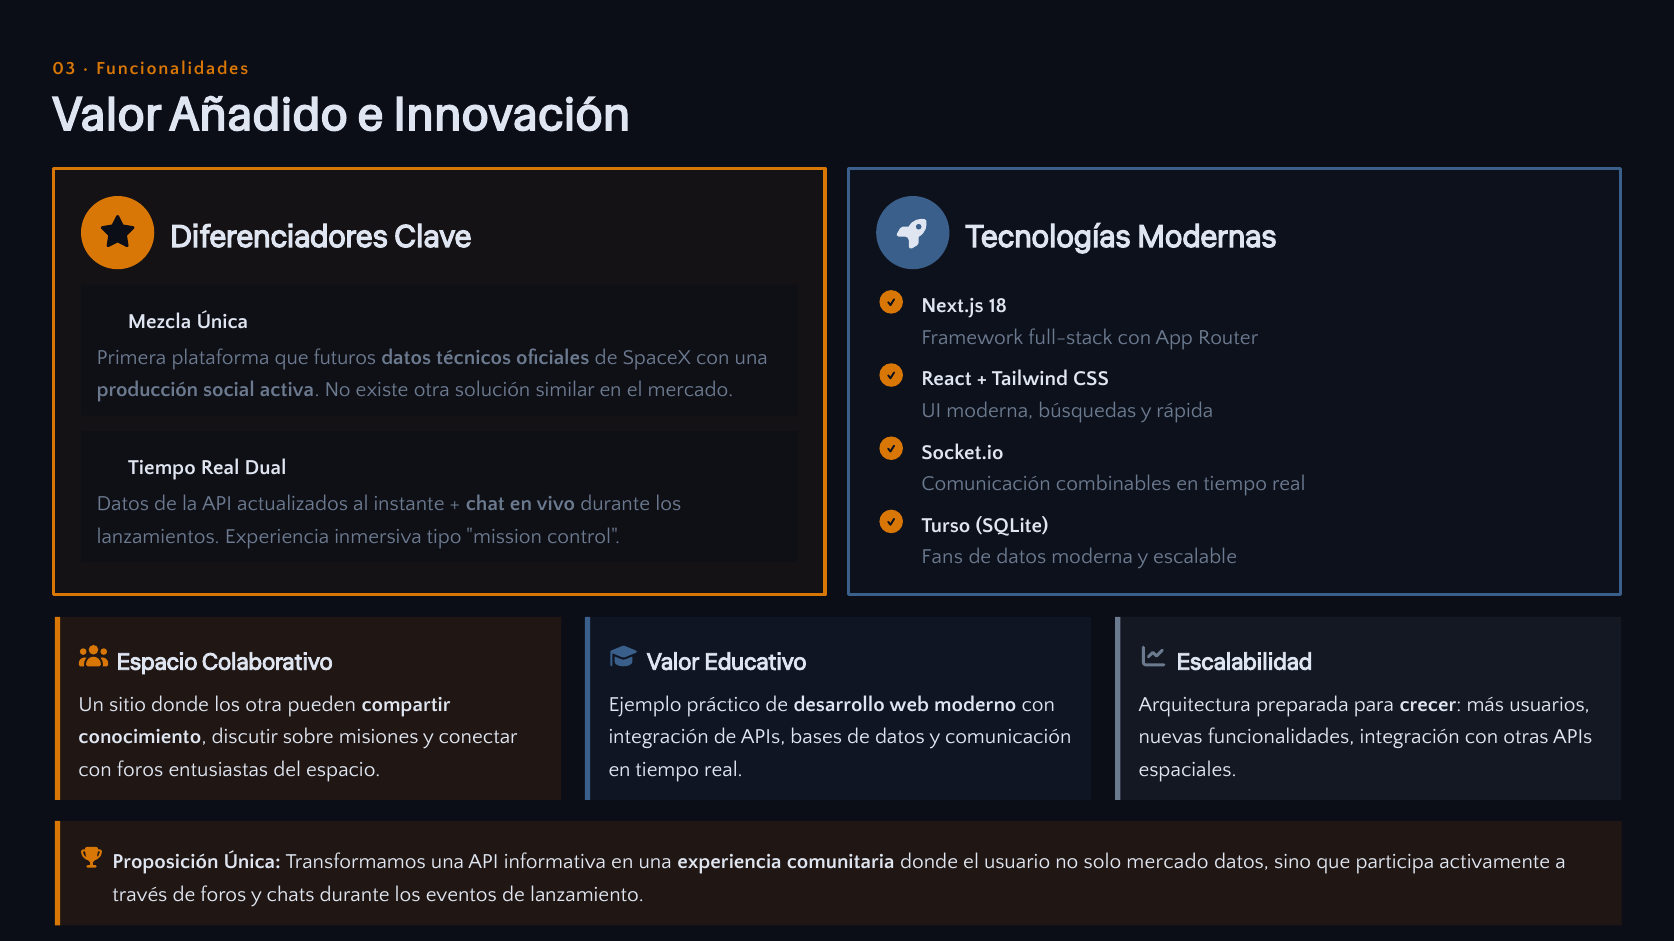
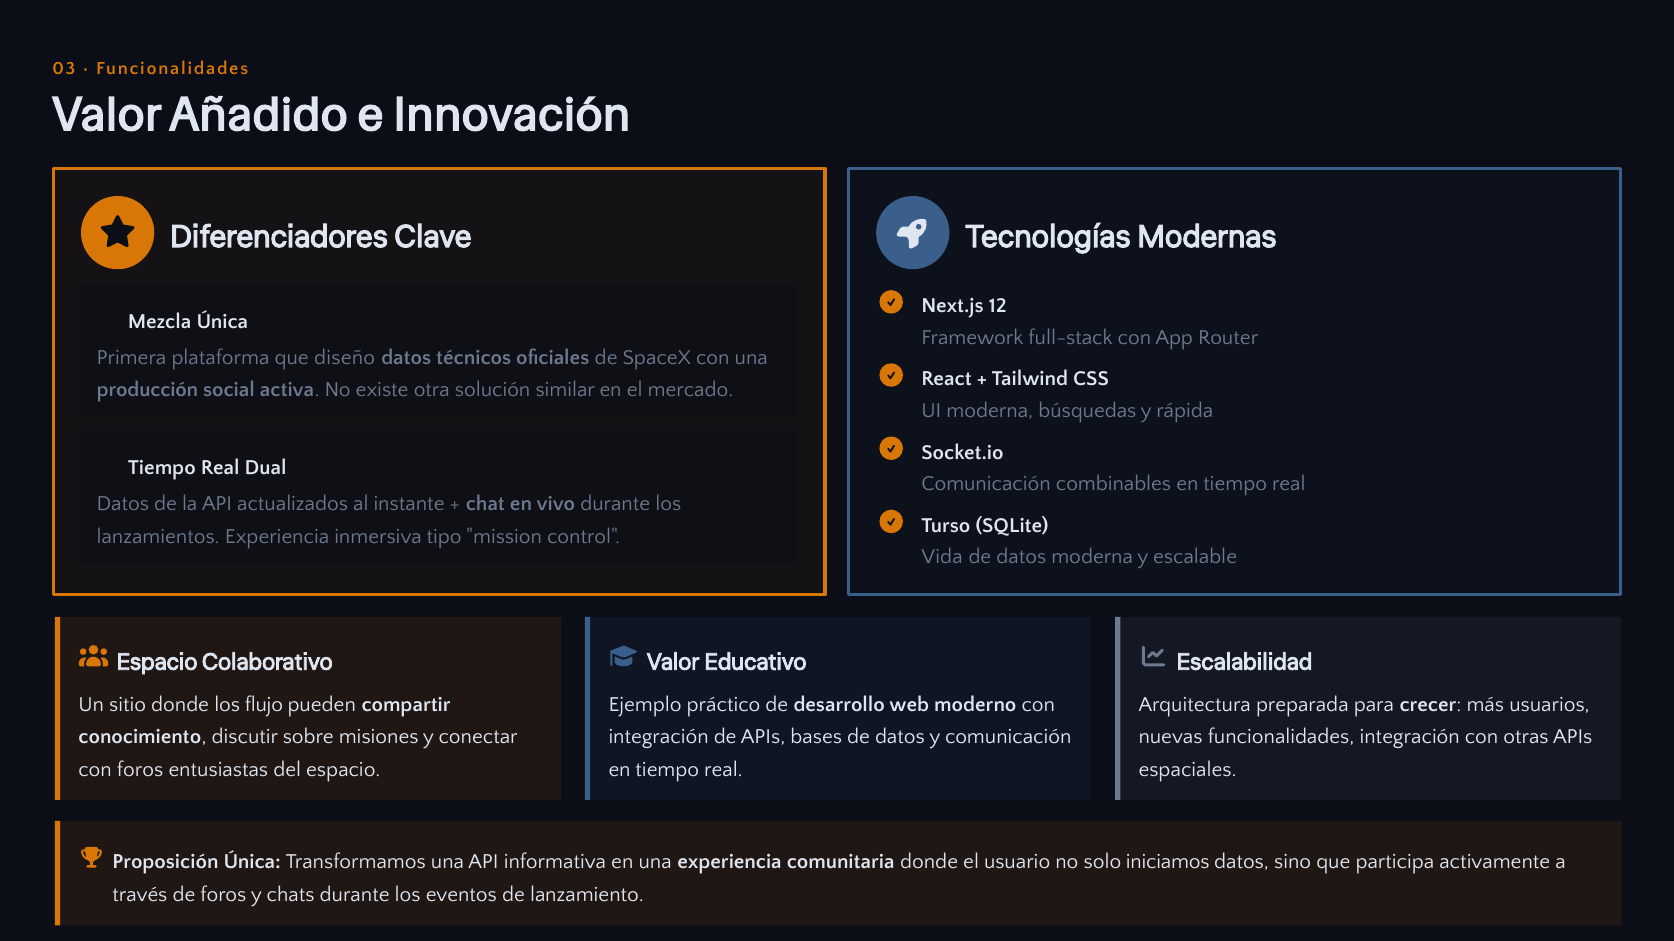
18: 18 -> 12 (998, 306)
futuros: futuros -> diseño (345, 358)
Fans: Fans -> Vida (942, 557)
los otra: otra -> flujo (264, 705)
solo mercado: mercado -> iniciamos (1168, 862)
